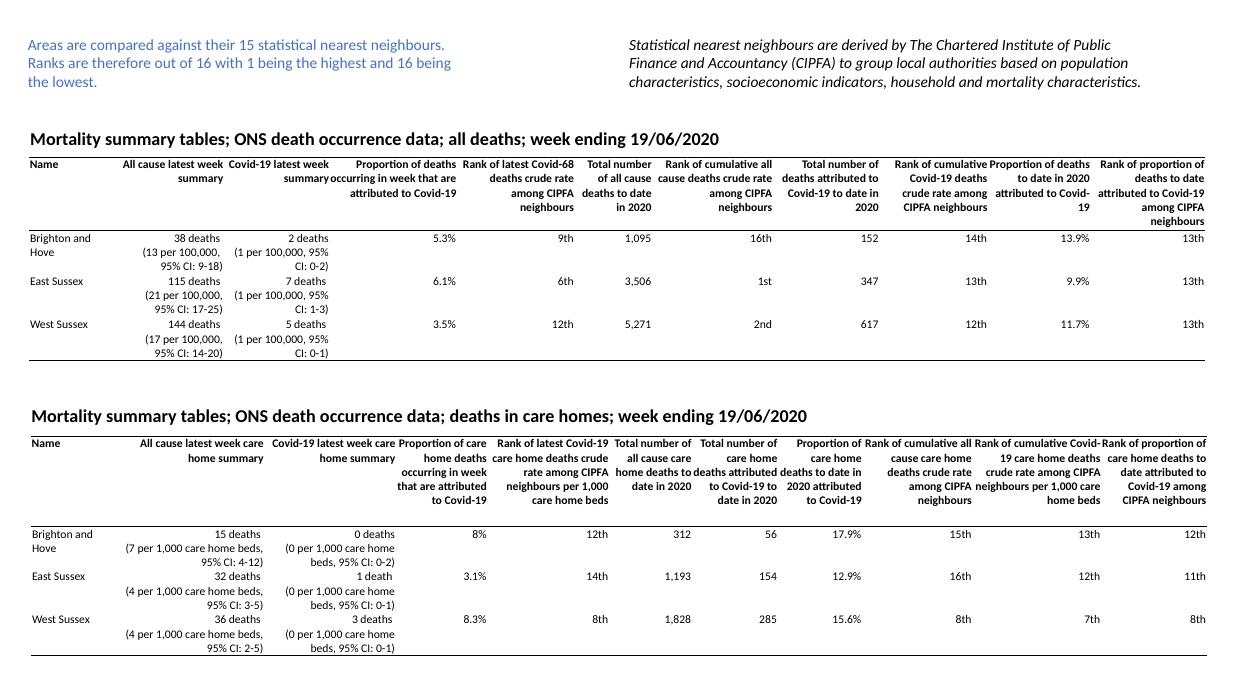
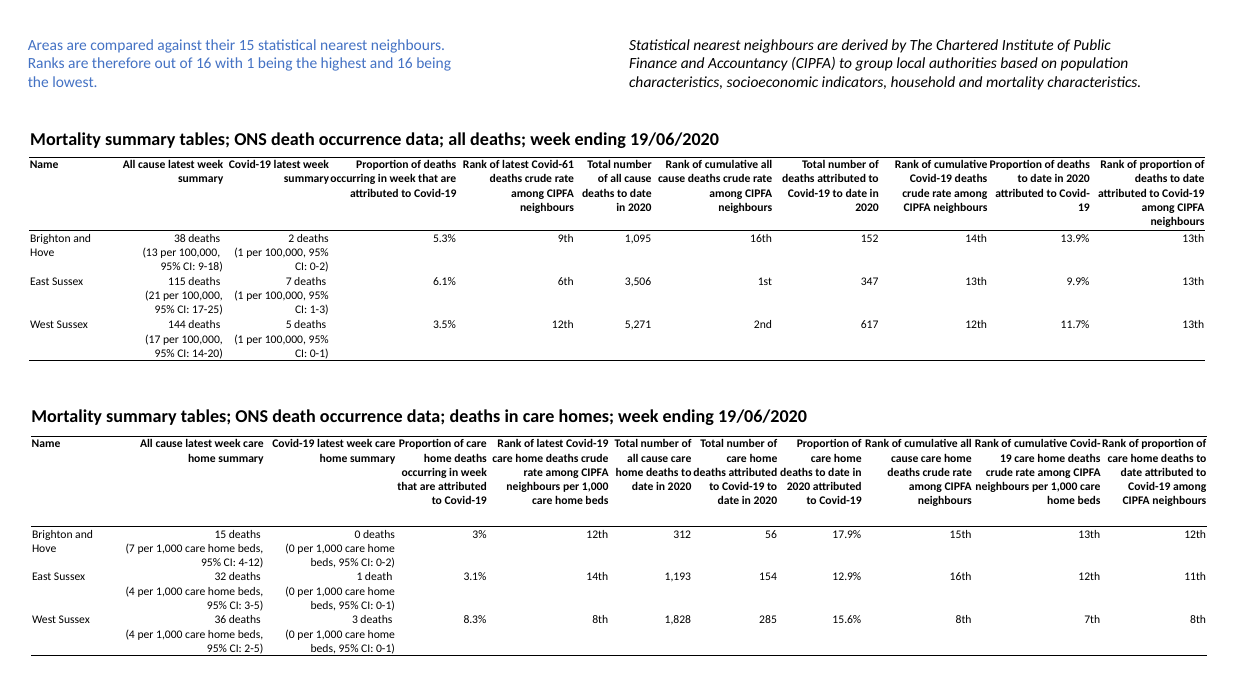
Covid-68: Covid-68 -> Covid-61 (553, 165)
8%: 8% -> 3% (480, 535)
